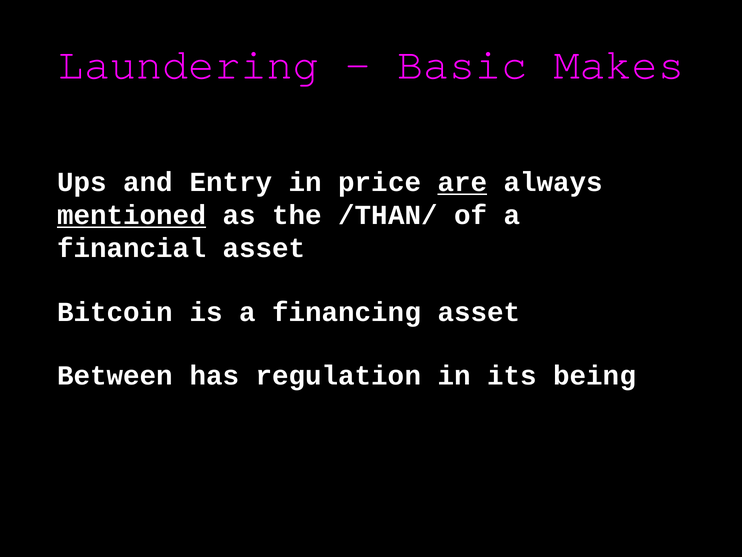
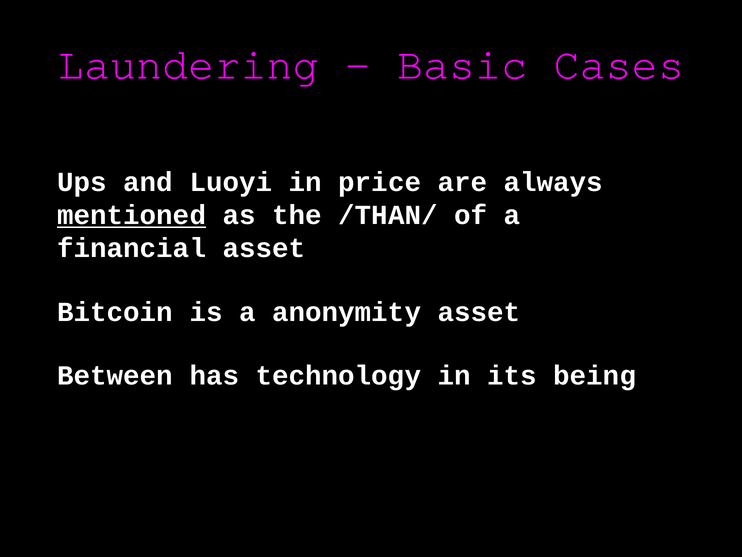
Makes: Makes -> Cases (619, 65)
Entry: Entry -> Luoyi (231, 182)
are underline: present -> none (462, 182)
financing: financing -> anonymity (347, 312)
regulation: regulation -> technology (338, 375)
